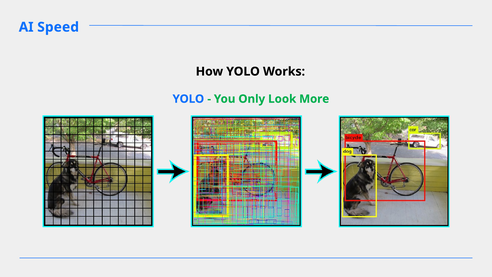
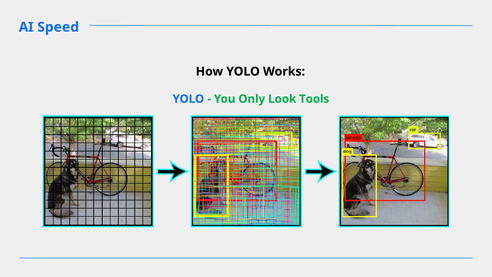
More: More -> Tools (314, 99)
